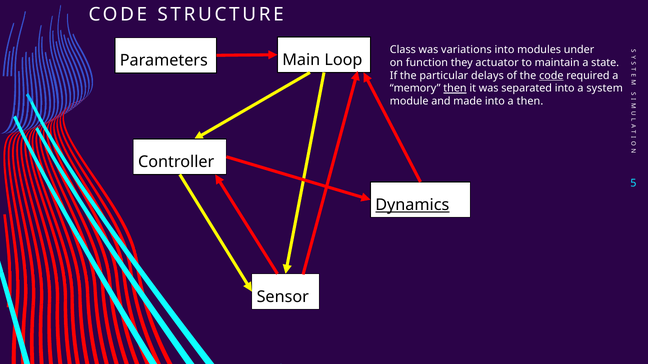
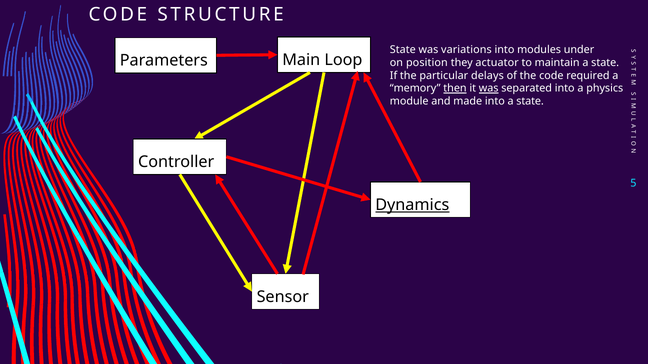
Class: Class -> State (403, 50)
function: function -> position (427, 63)
code underline: present -> none (551, 76)
was underline: none -> present (489, 89)
system: system -> physics (605, 89)
into a then: then -> state (530, 101)
